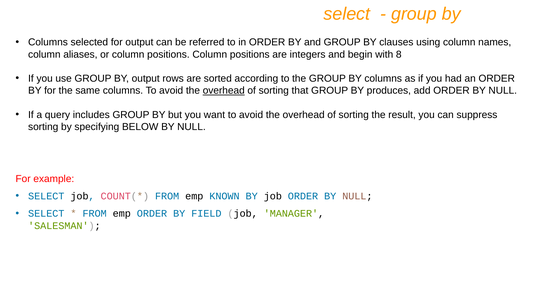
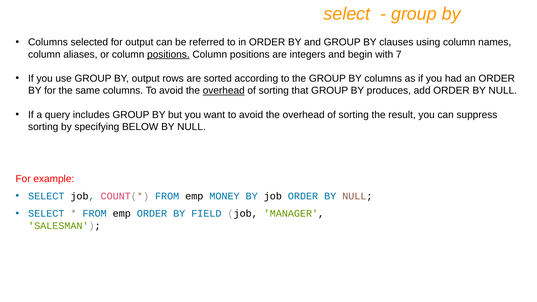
positions underline: none -> present (168, 54)
8: 8 -> 7 (399, 54)
KNOWN: KNOWN -> MONEY (224, 196)
